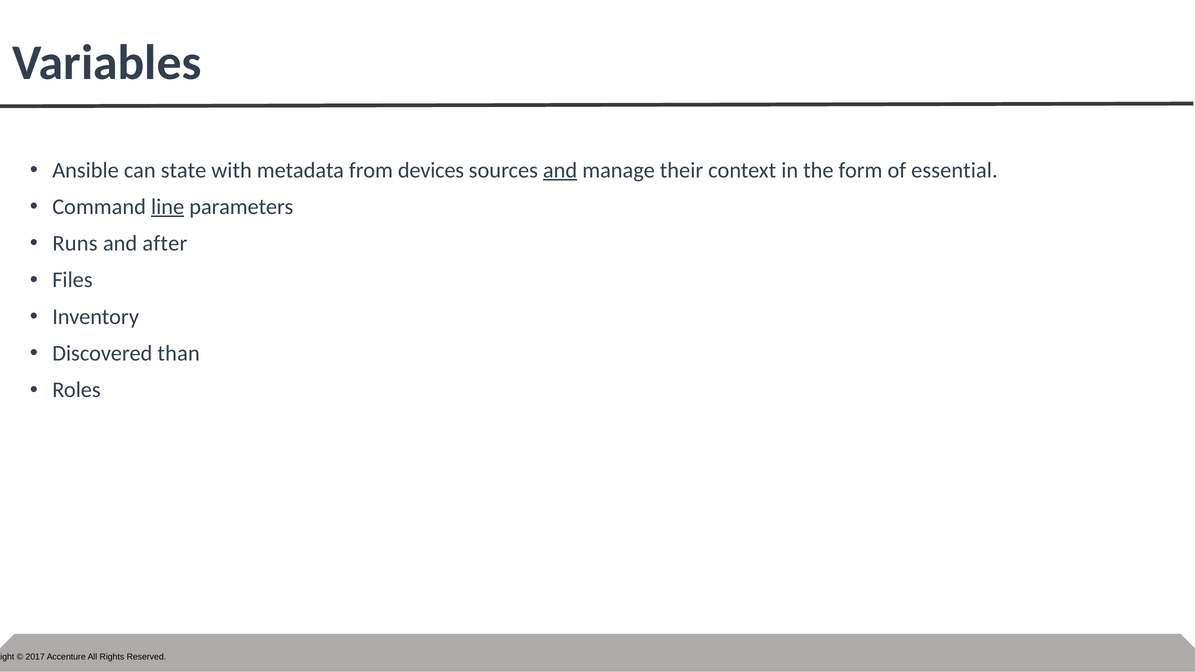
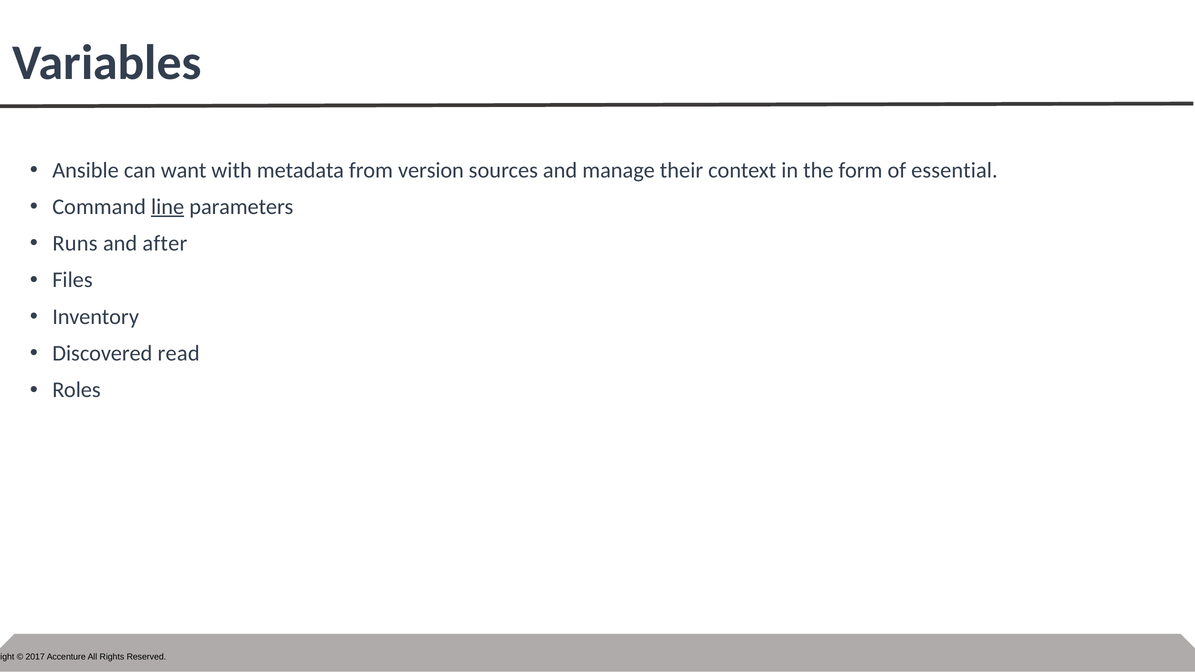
state: state -> want (184, 170)
devices: devices -> version (431, 170)
and underline: present -> none (560, 170)
than: than -> read (179, 353)
